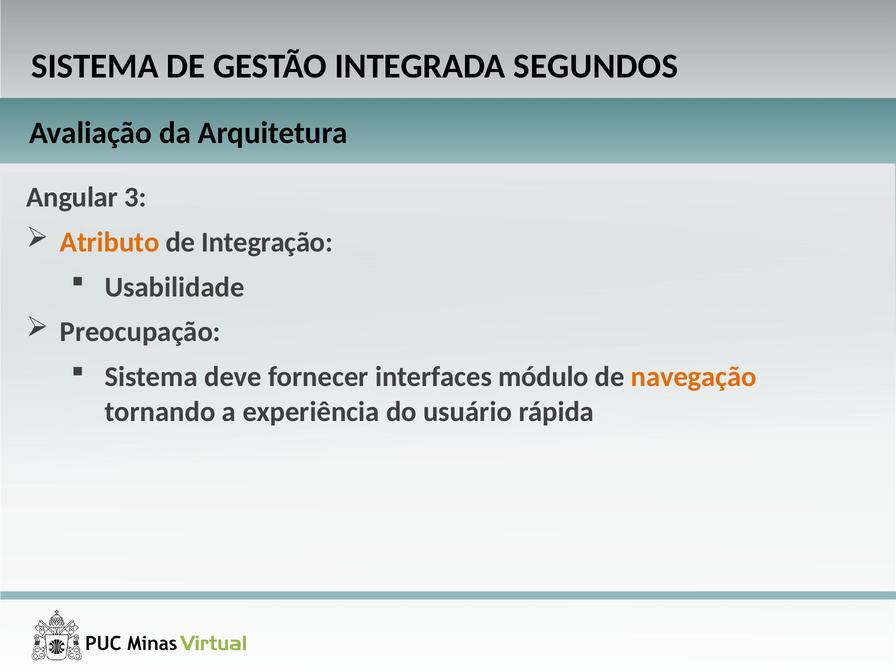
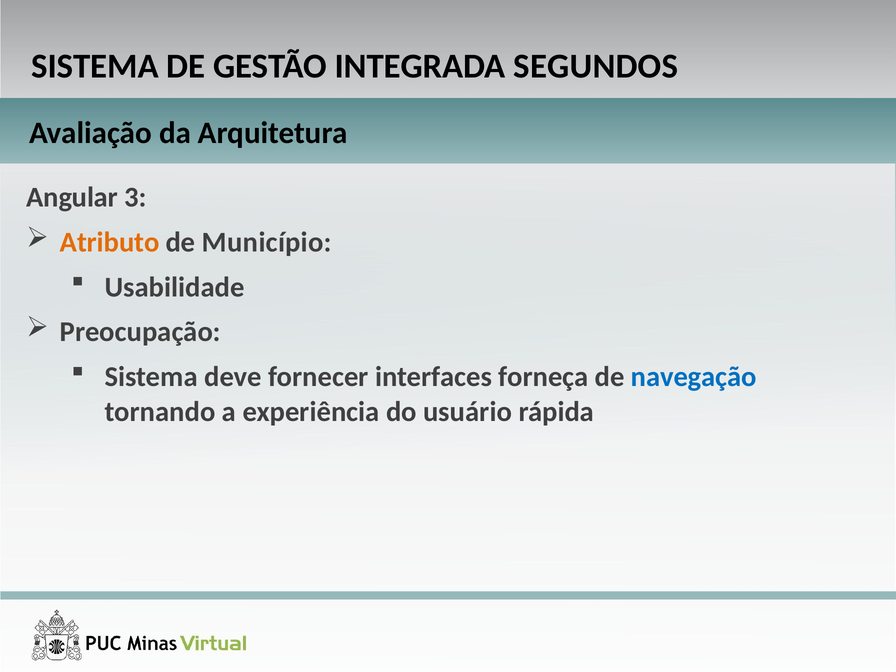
Integração: Integração -> Município (267, 242)
módulo: módulo -> forneça (543, 377)
navegação colour: orange -> blue (694, 377)
